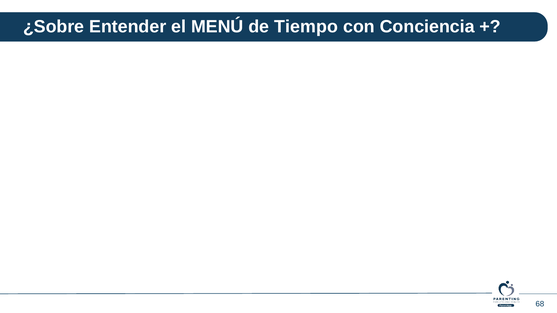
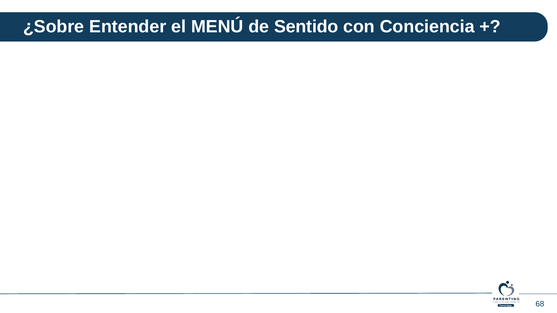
Tiempo: Tiempo -> Sentido (306, 27)
